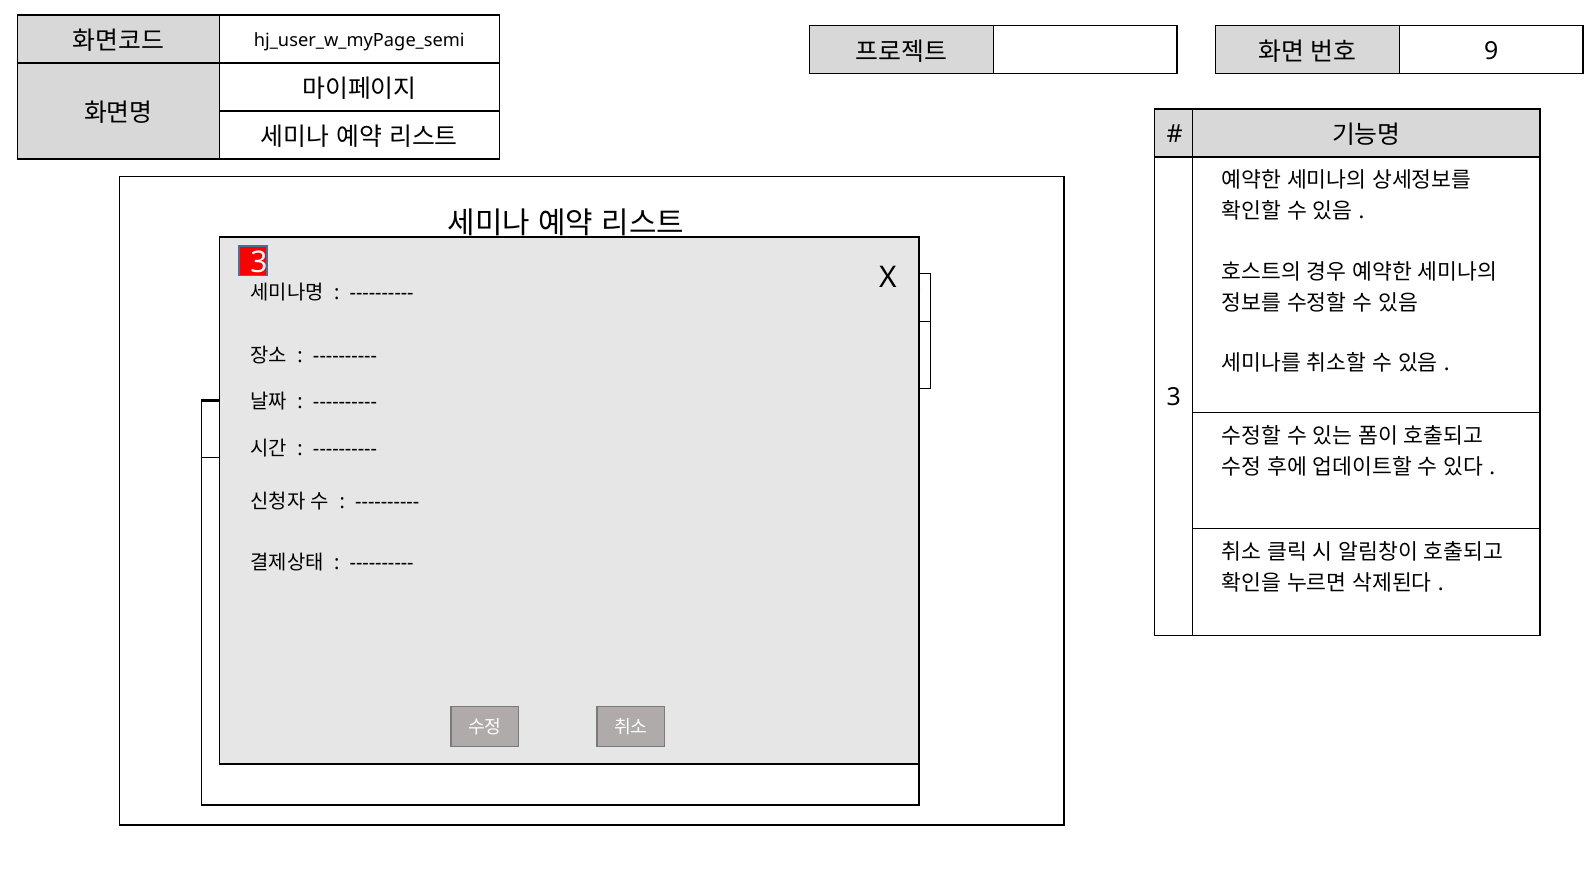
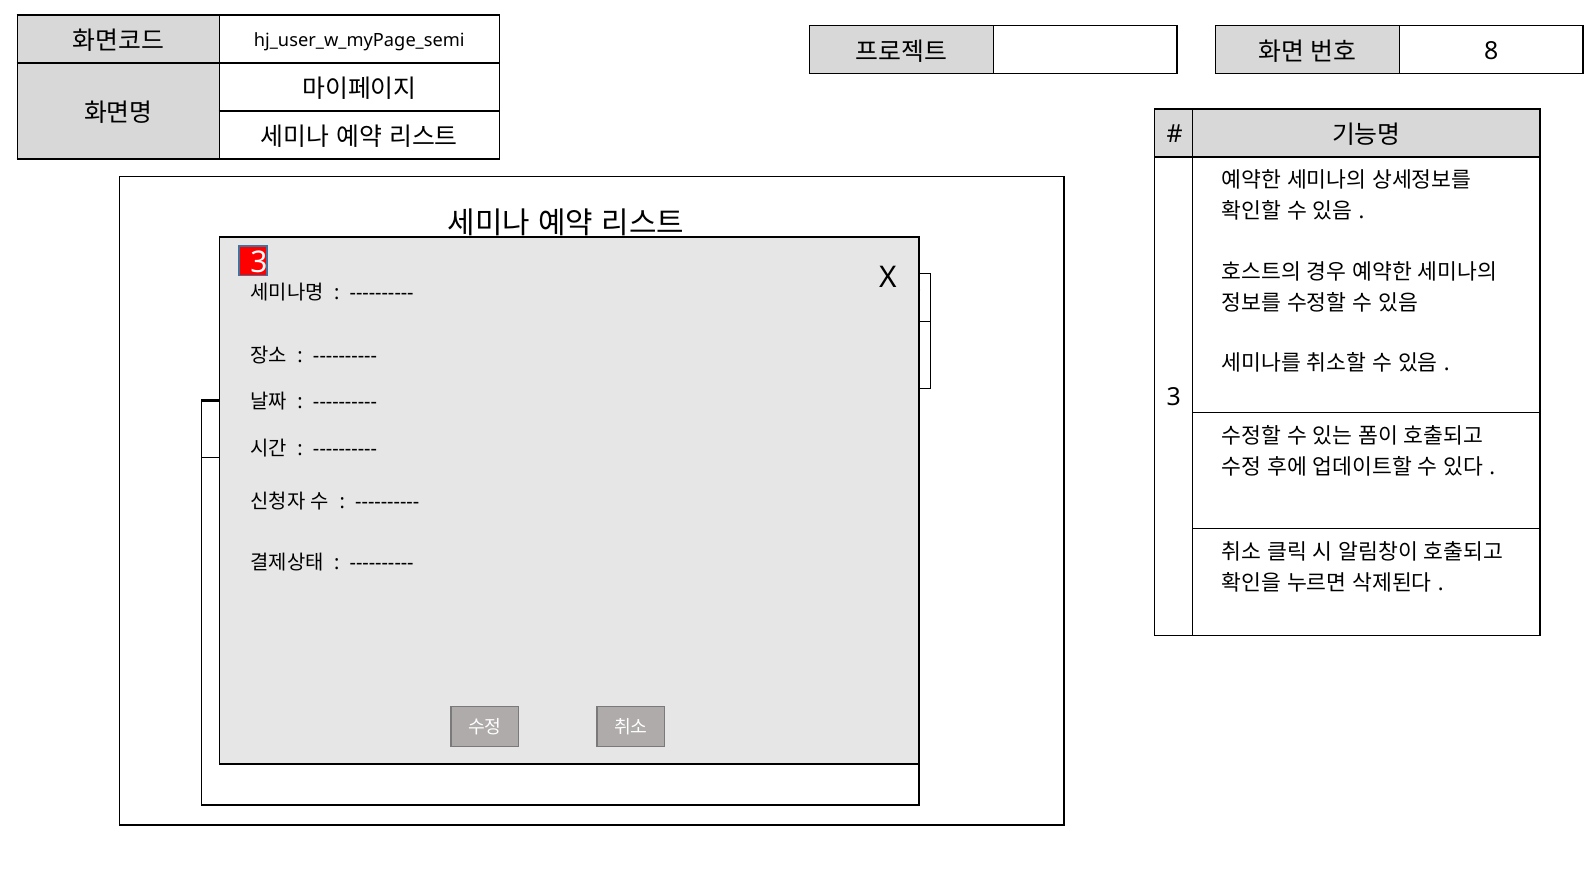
9: 9 -> 8 (1491, 51)
